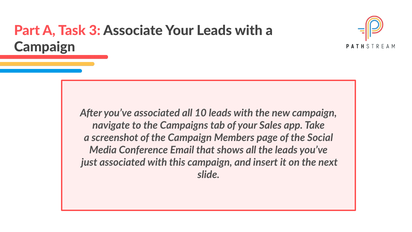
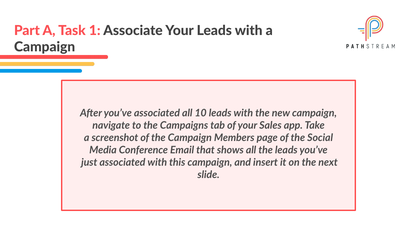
3: 3 -> 1 (95, 31)
